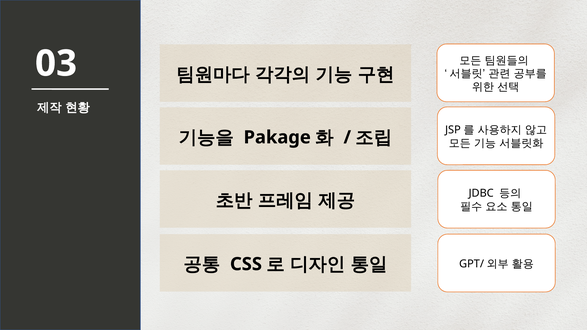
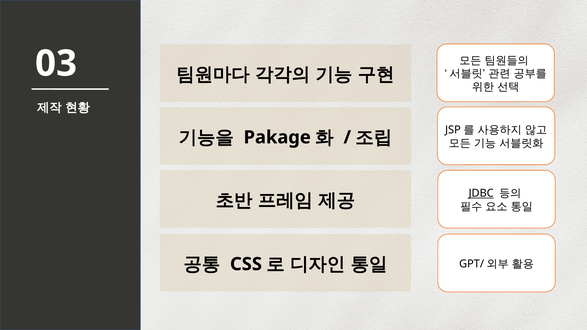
JDBC underline: none -> present (481, 193)
